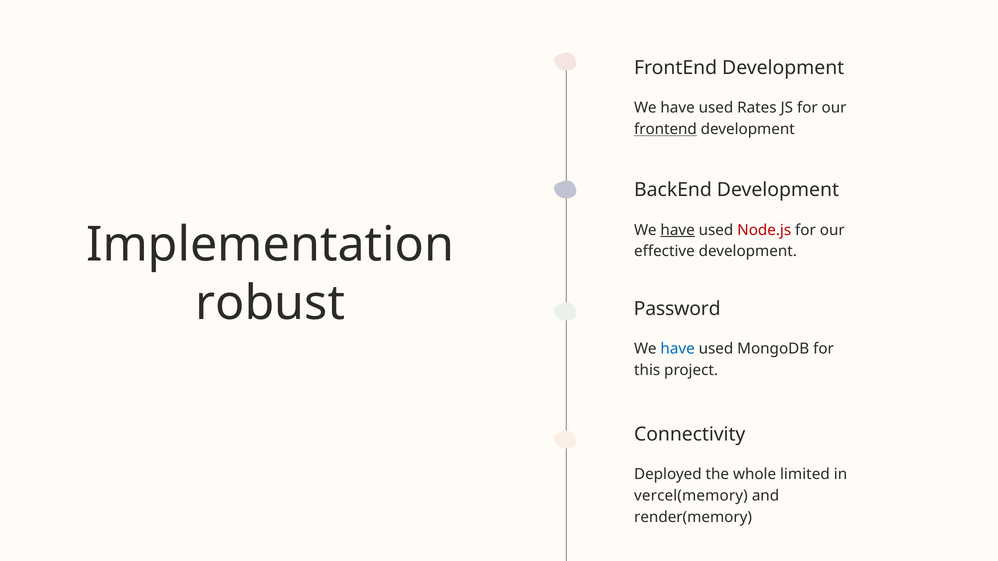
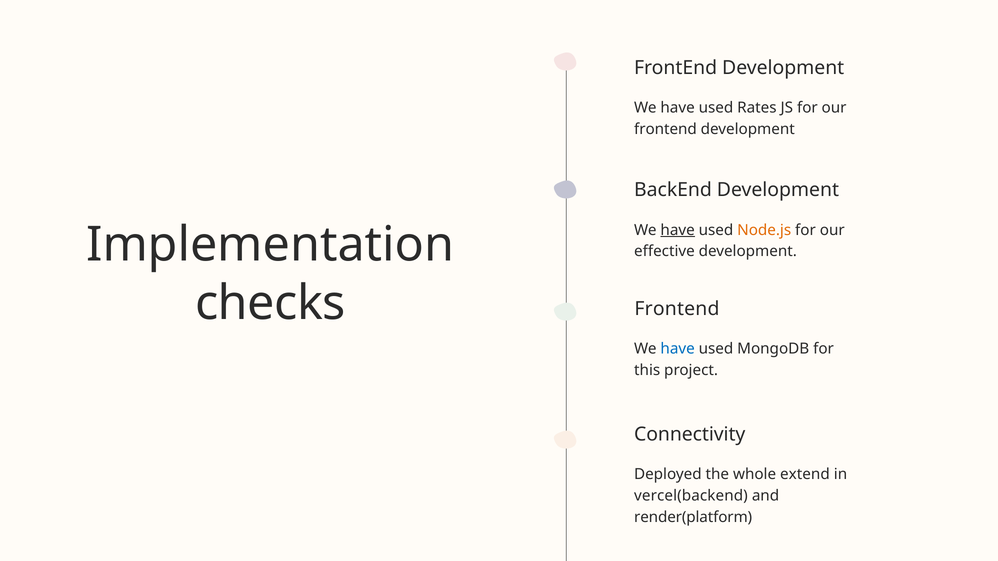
frontend underline: present -> none (665, 129)
Node.js colour: red -> orange (764, 230)
robust: robust -> checks (270, 303)
Password: Password -> Frontend (677, 309)
limited: limited -> extend (805, 475)
vercel(memory: vercel(memory -> vercel(backend (691, 496)
render(memory: render(memory -> render(platform (693, 517)
